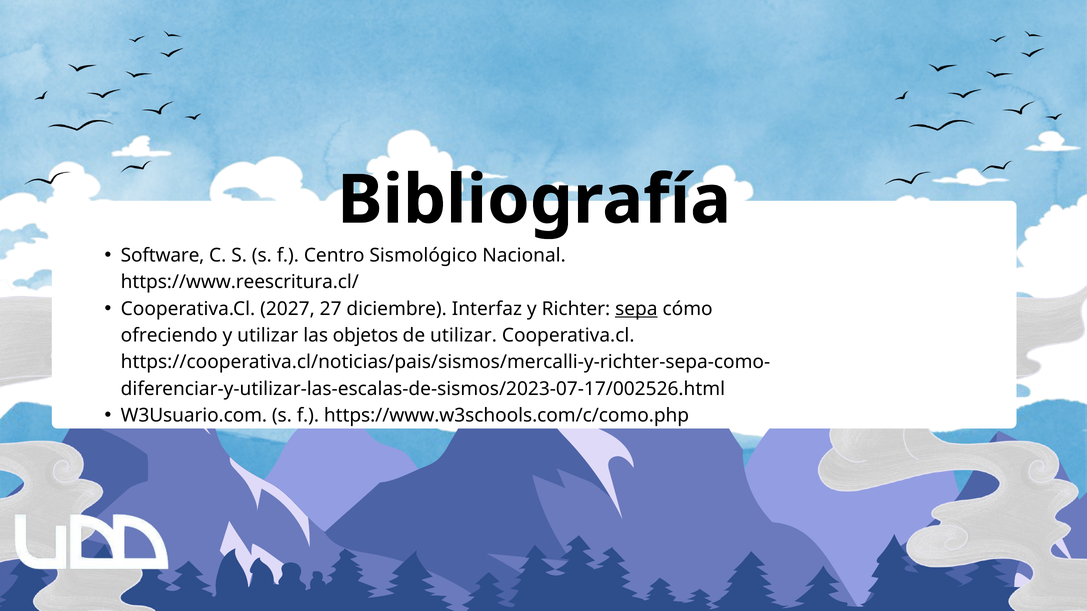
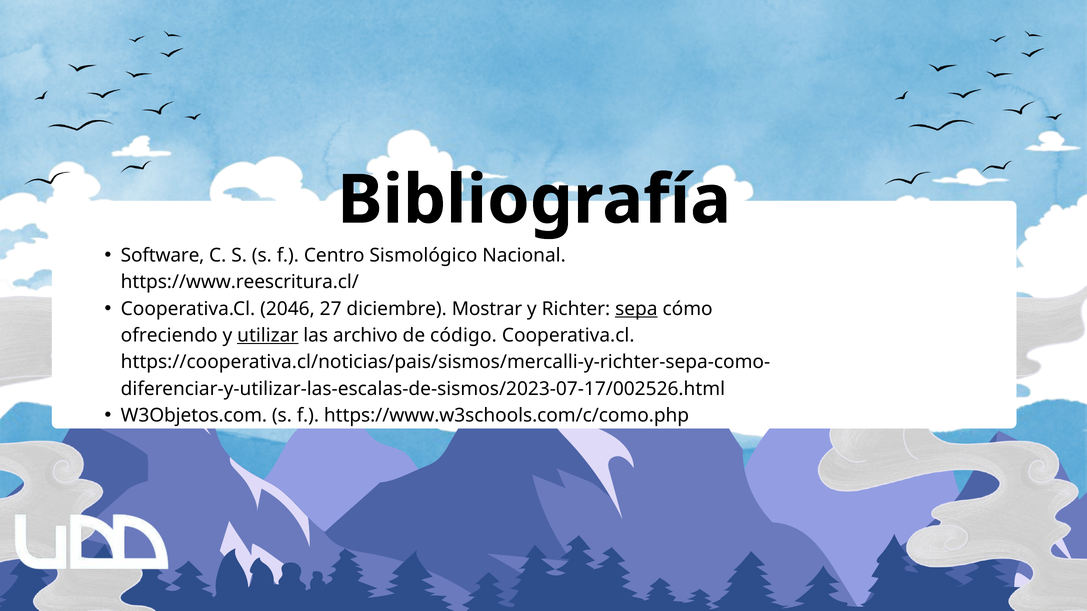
2027: 2027 -> 2046 (287, 309)
Interfaz: Interfaz -> Mostrar (487, 309)
utilizar underline: none -> present (268, 336)
objetos: objetos -> archivo (365, 336)
de utilizar: utilizar -> código (463, 336)
W3Usuario.com: W3Usuario.com -> W3Objetos.com (194, 416)
